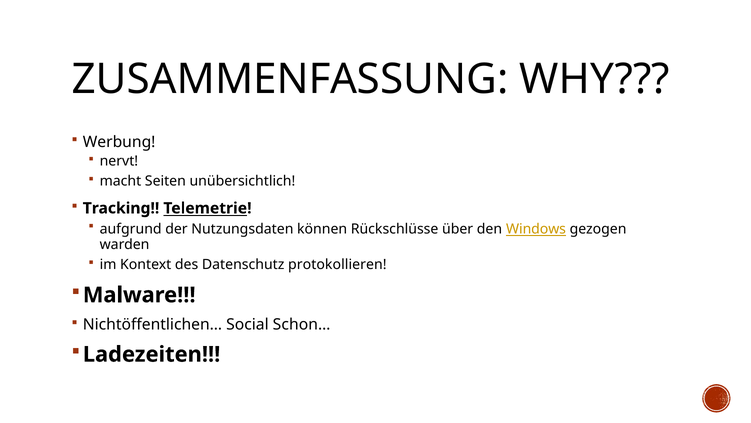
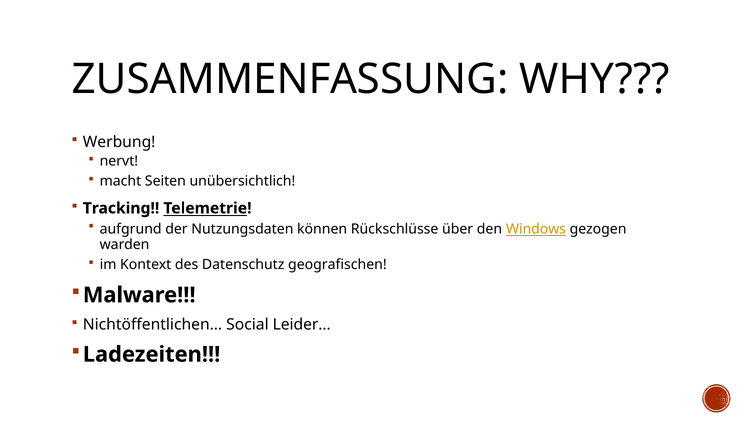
protokollieren: protokollieren -> geografischen (337, 264)
Schon…: Schon… -> Leider… (302, 324)
